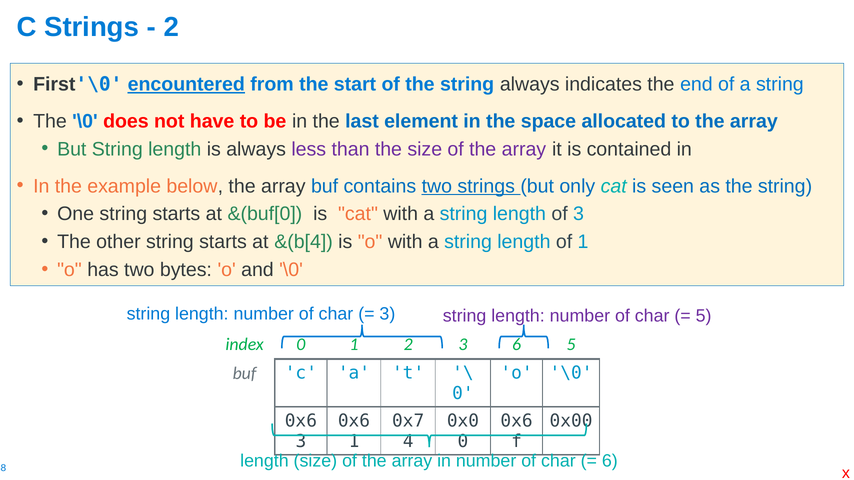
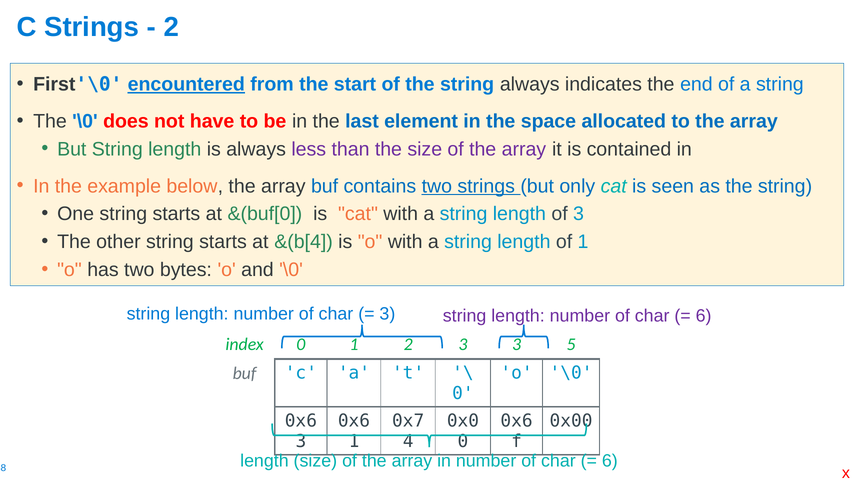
5: 5 -> 6 (704, 316)
3 6: 6 -> 3 (517, 345)
